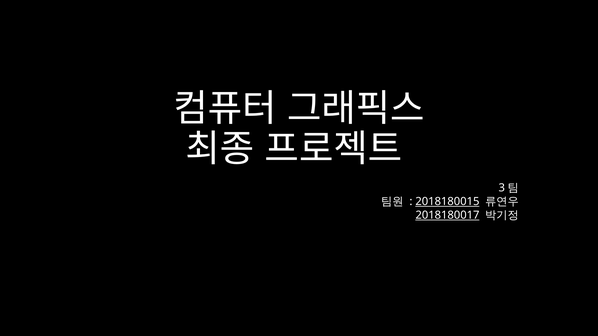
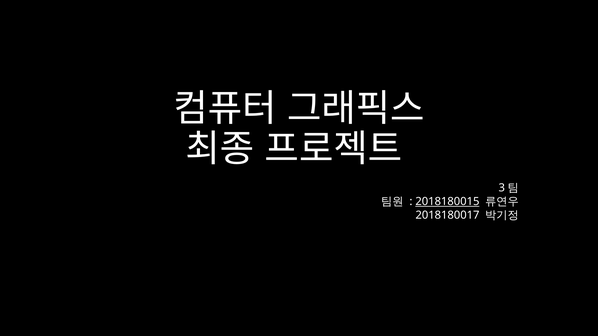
2018180017 underline: present -> none (447, 215)
